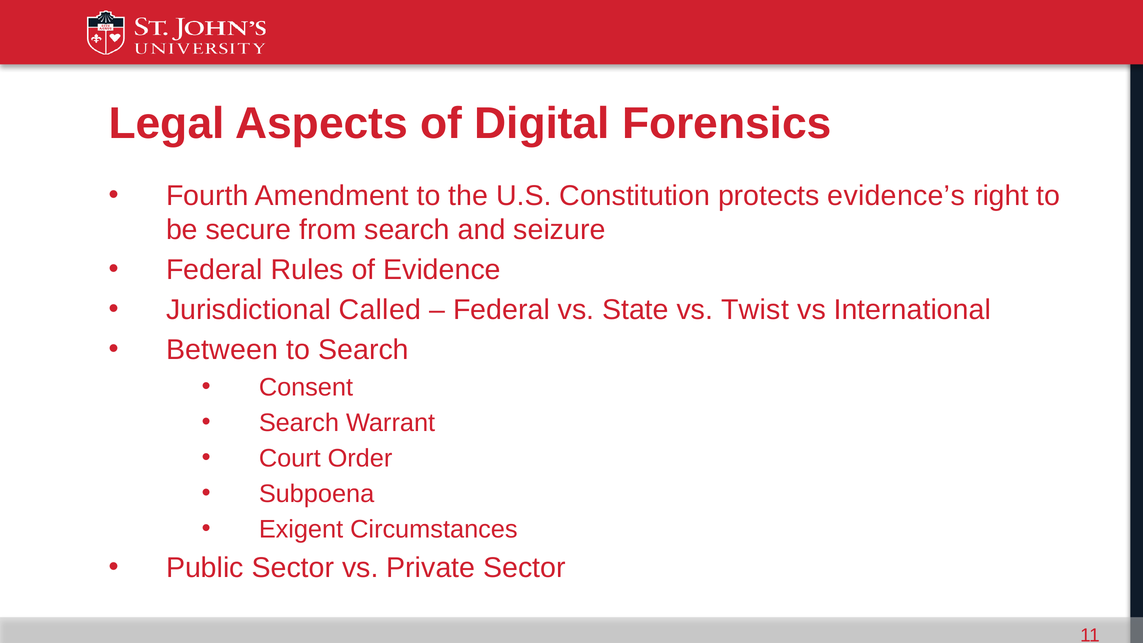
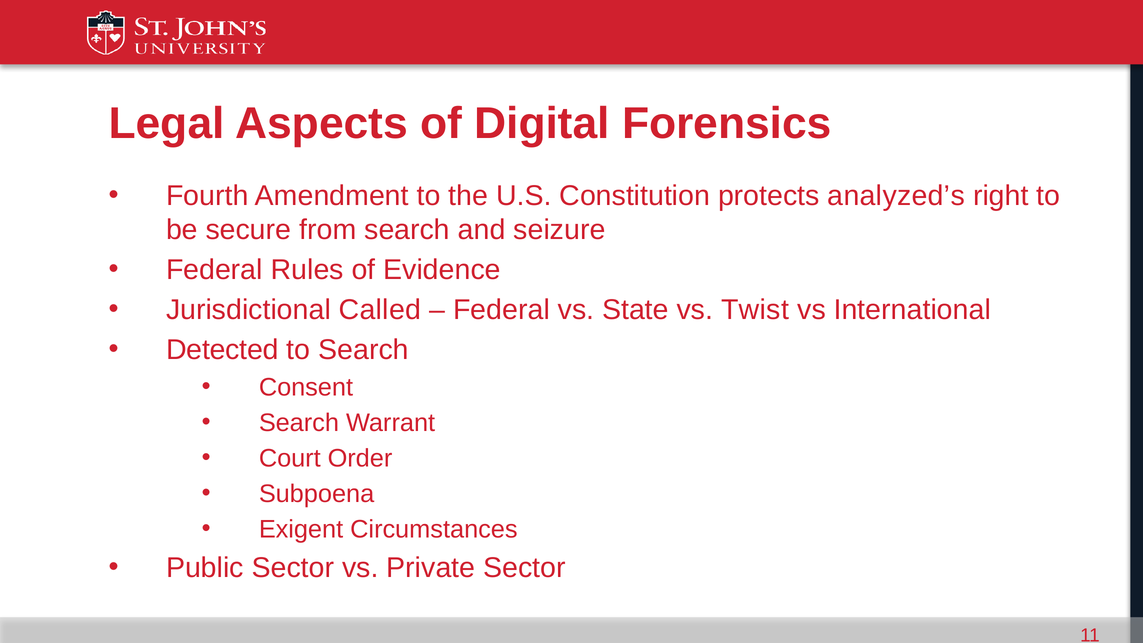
evidence’s: evidence’s -> analyzed’s (896, 196)
Between: Between -> Detected (222, 350)
